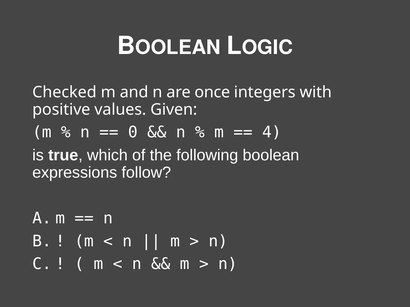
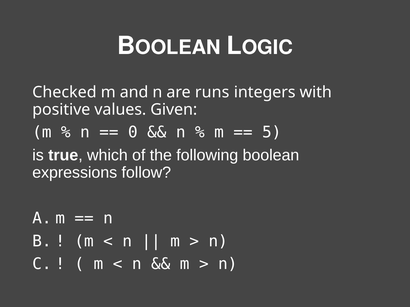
once: once -> runs (212, 92)
4: 4 -> 5 (272, 133)
